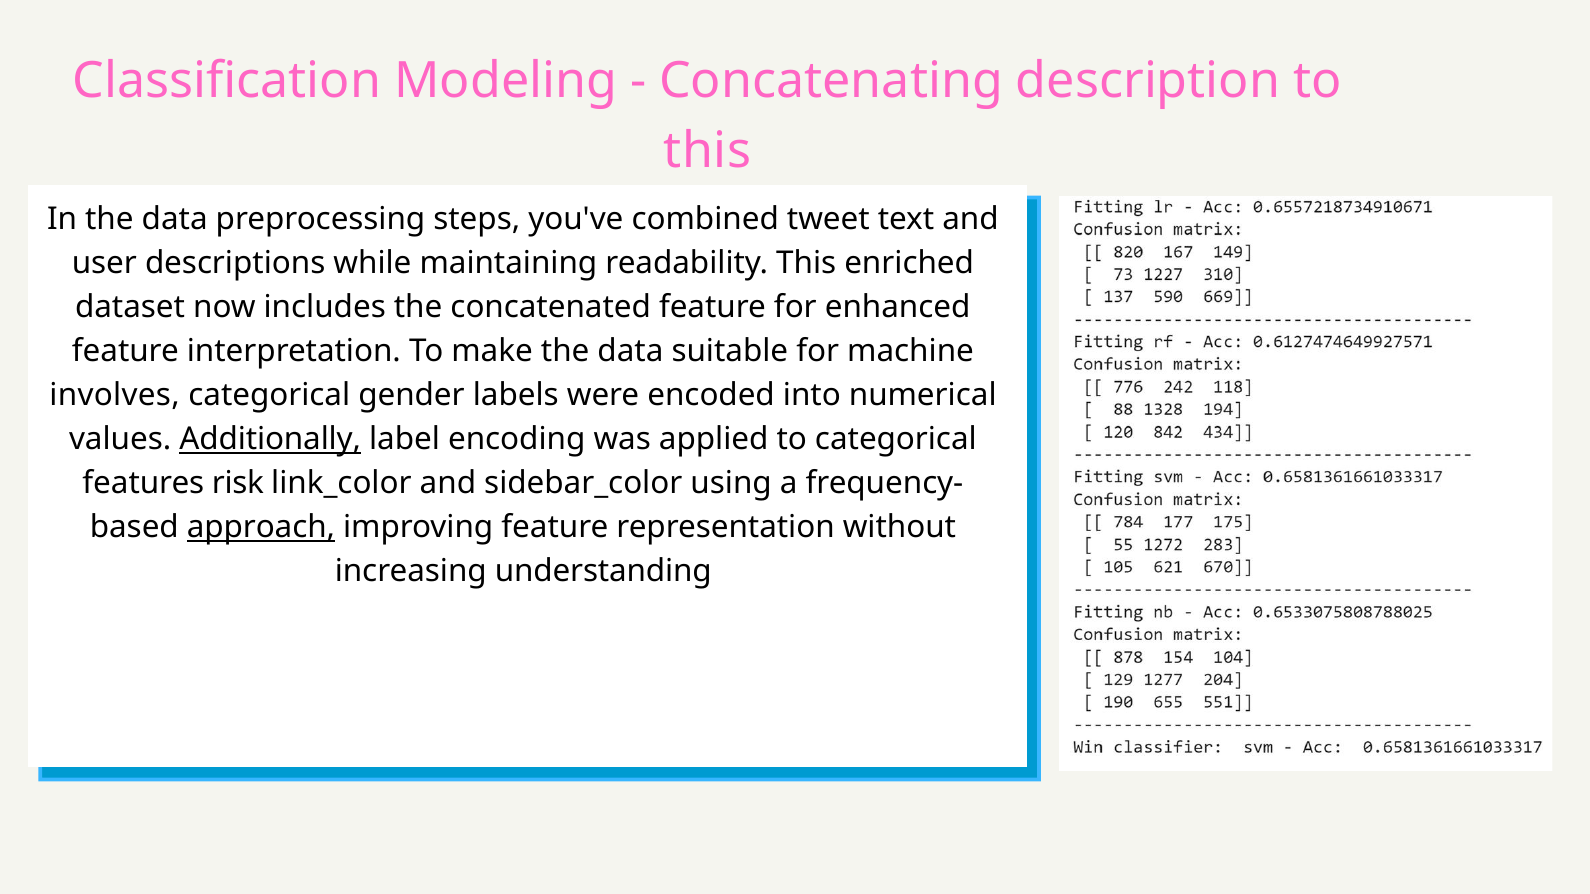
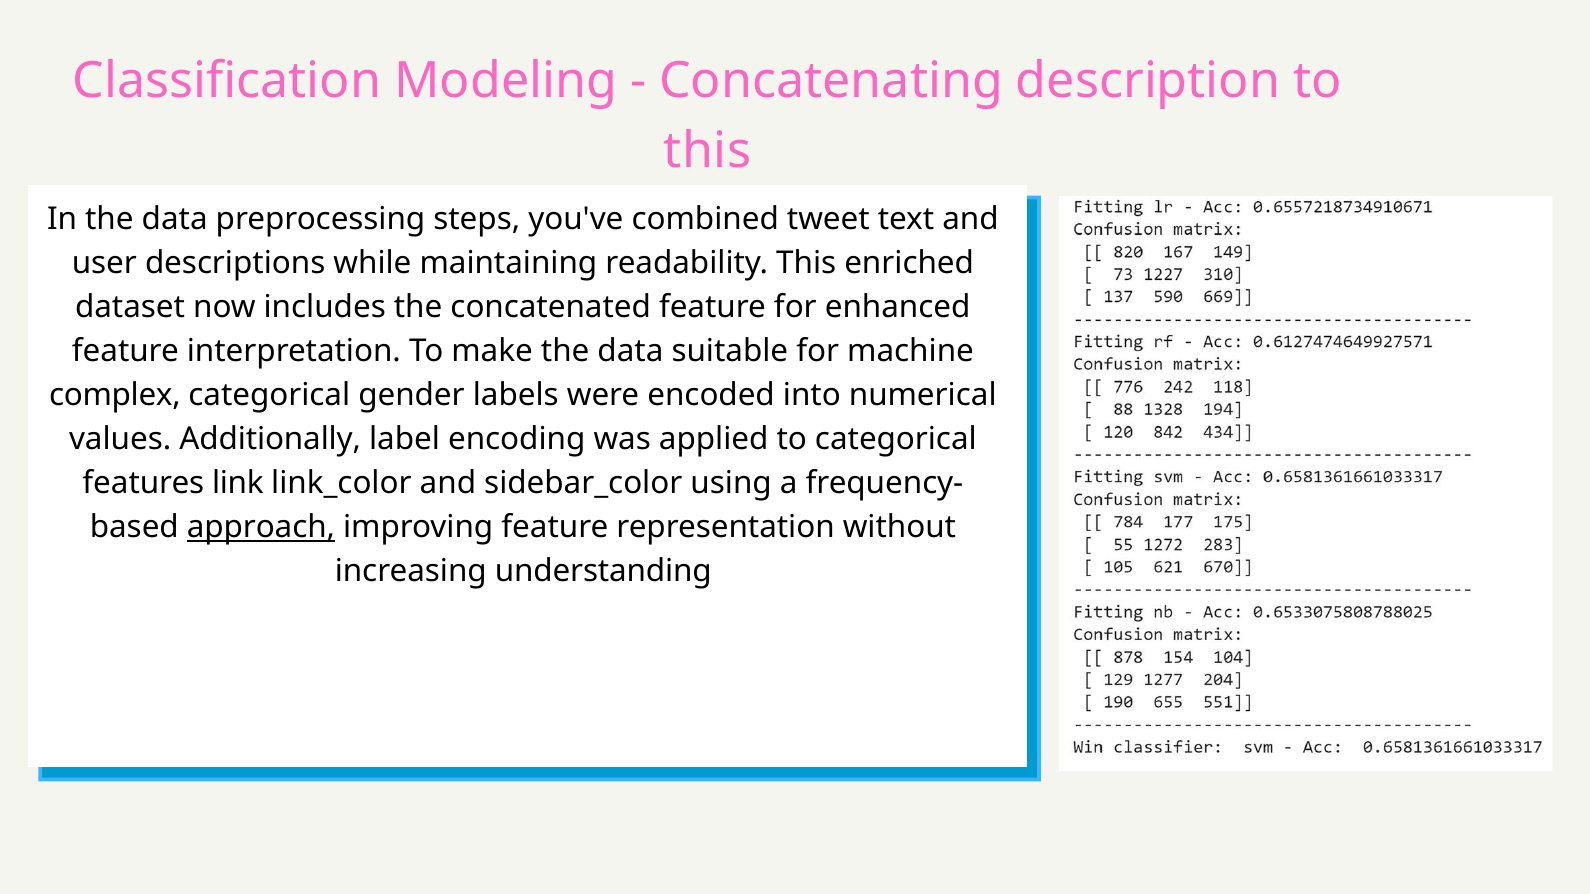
involves: involves -> complex (115, 395)
Additionally underline: present -> none (270, 439)
risk: risk -> link (238, 483)
